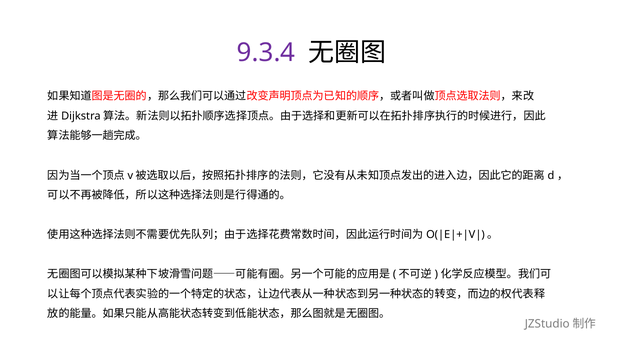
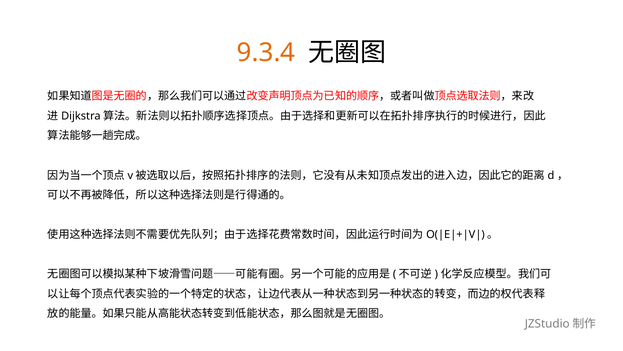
9.3.4 colour: purple -> orange (266, 52)
